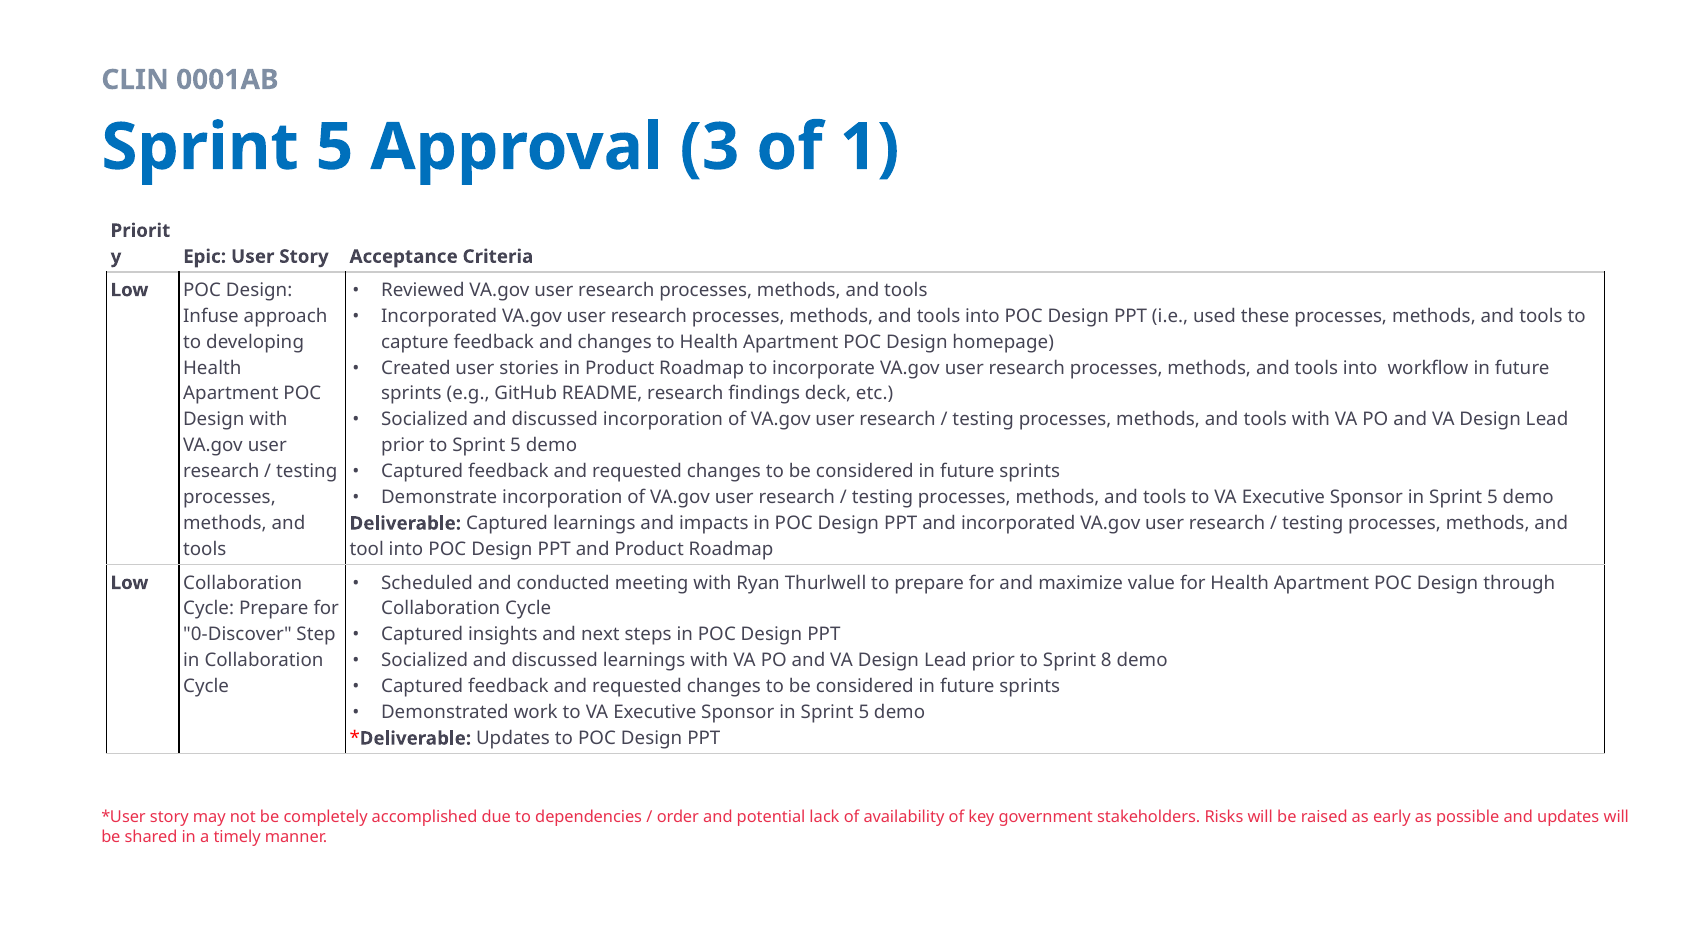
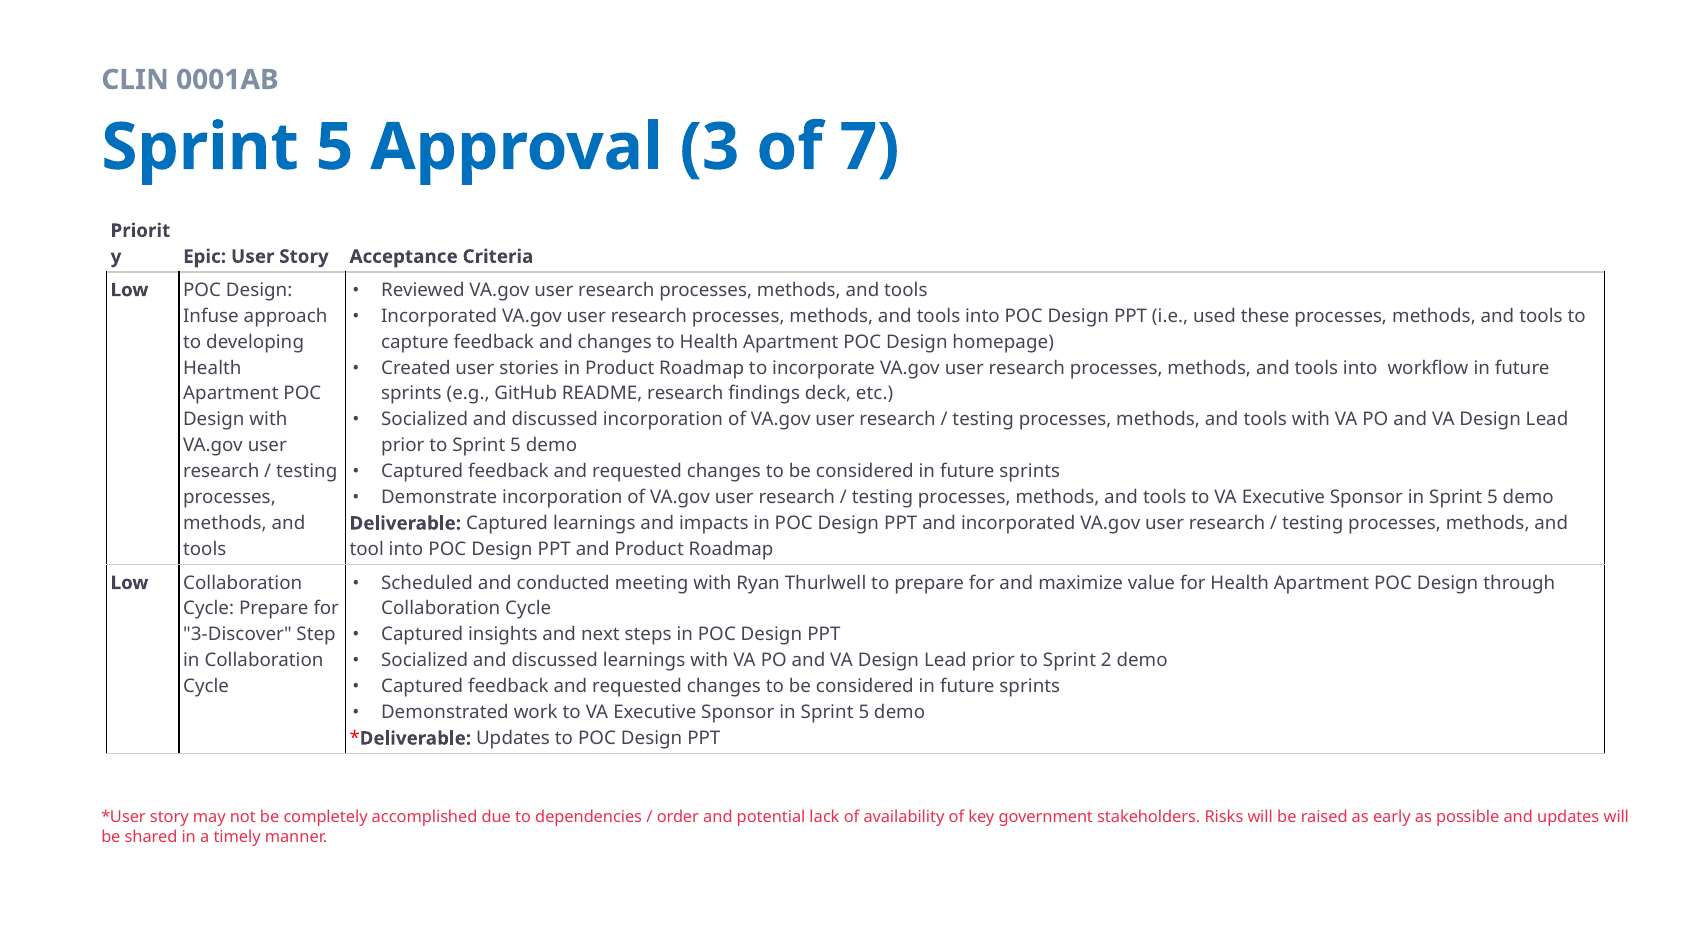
1: 1 -> 7 (870, 147)
0-Discover: 0-Discover -> 3-Discover (237, 635)
8: 8 -> 2 (1106, 661)
